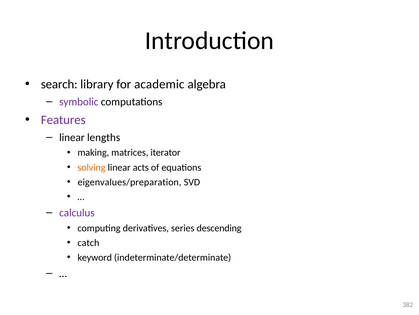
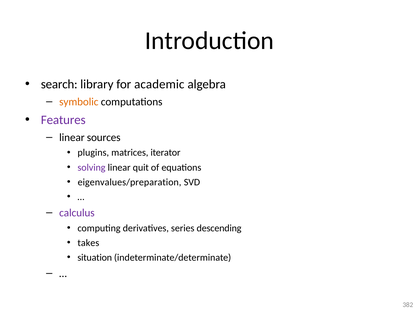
symbolic colour: purple -> orange (79, 101)
lengths: lengths -> sources (104, 137)
making: making -> plugins (93, 152)
solving colour: orange -> purple (91, 167)
acts: acts -> quit (141, 167)
catch: catch -> takes (88, 242)
keyword: keyword -> situation (95, 257)
